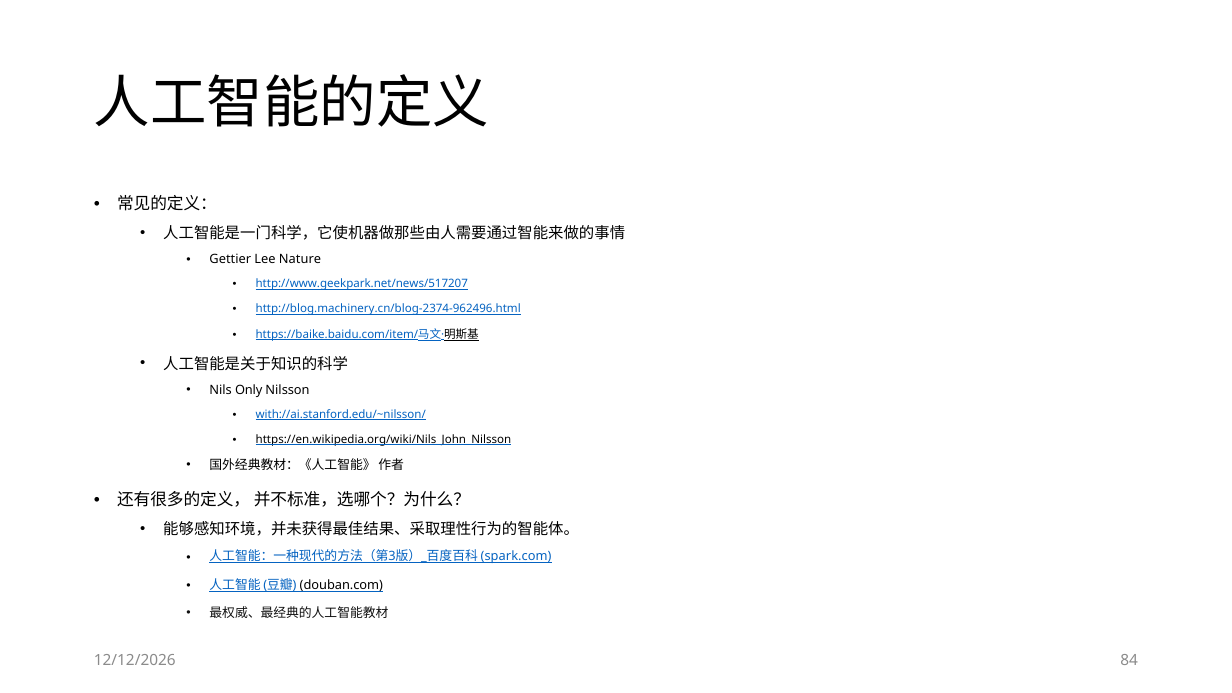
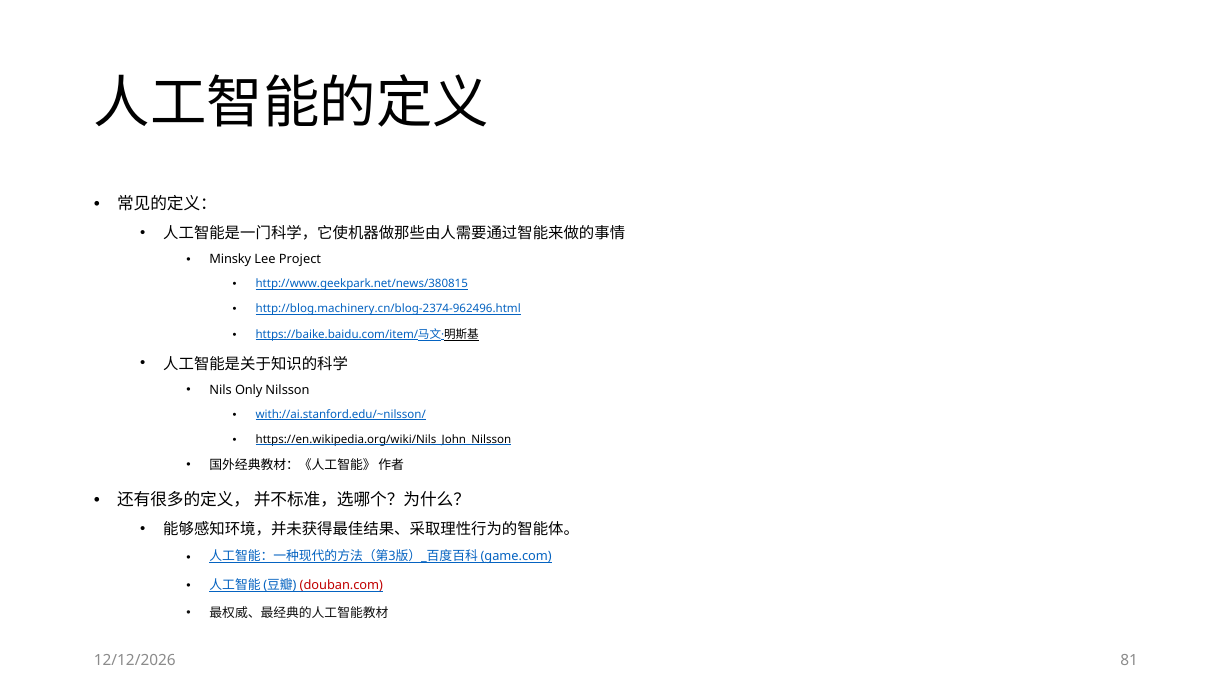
Gettier: Gettier -> Minsky (230, 260)
Nature: Nature -> Project (300, 260)
http://www.geekpark.net/news/517207: http://www.geekpark.net/news/517207 -> http://www.geekpark.net/news/380815 (362, 284)
spark.com: spark.com -> game.com (516, 557)
douban.com colour: black -> red (341, 585)
84: 84 -> 81 (1129, 661)
